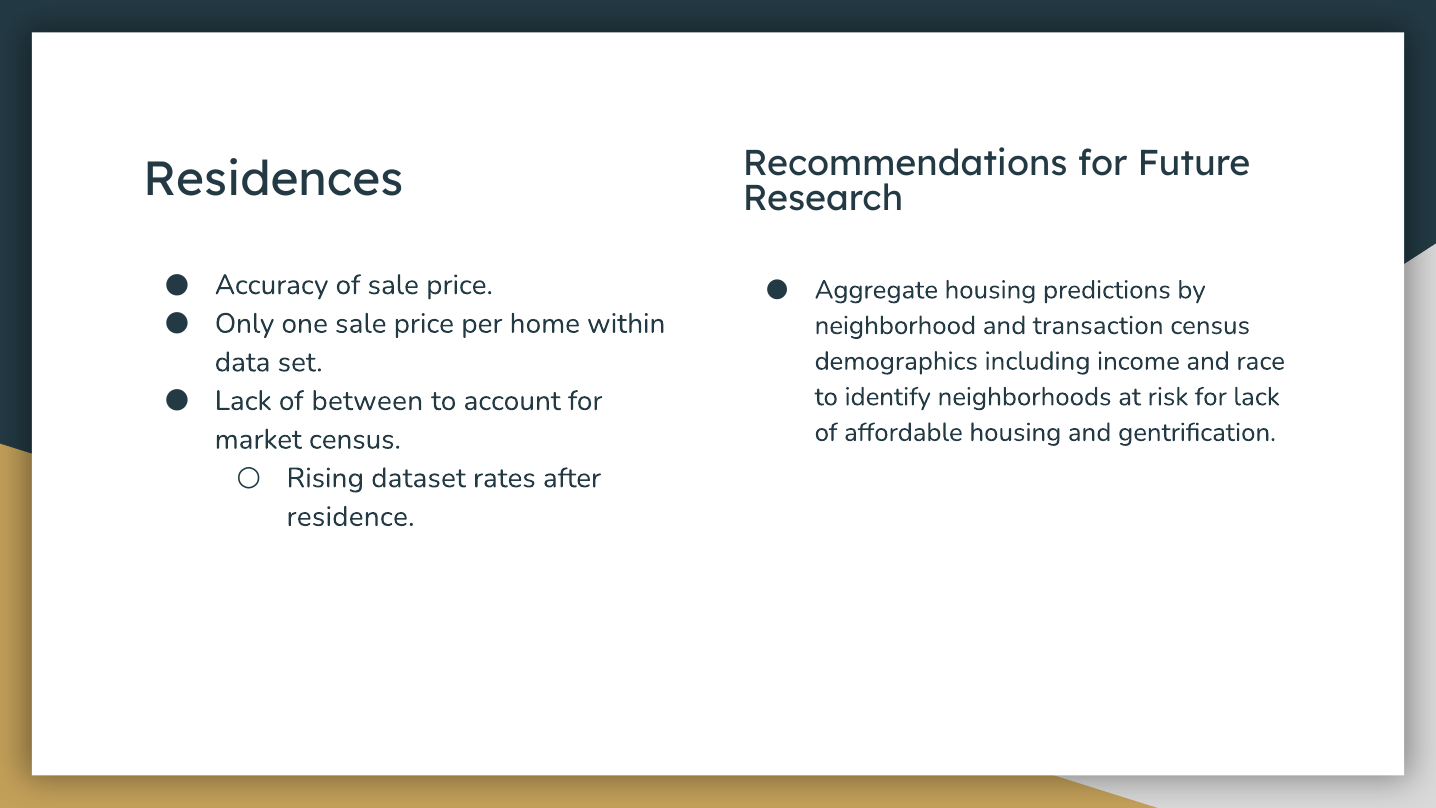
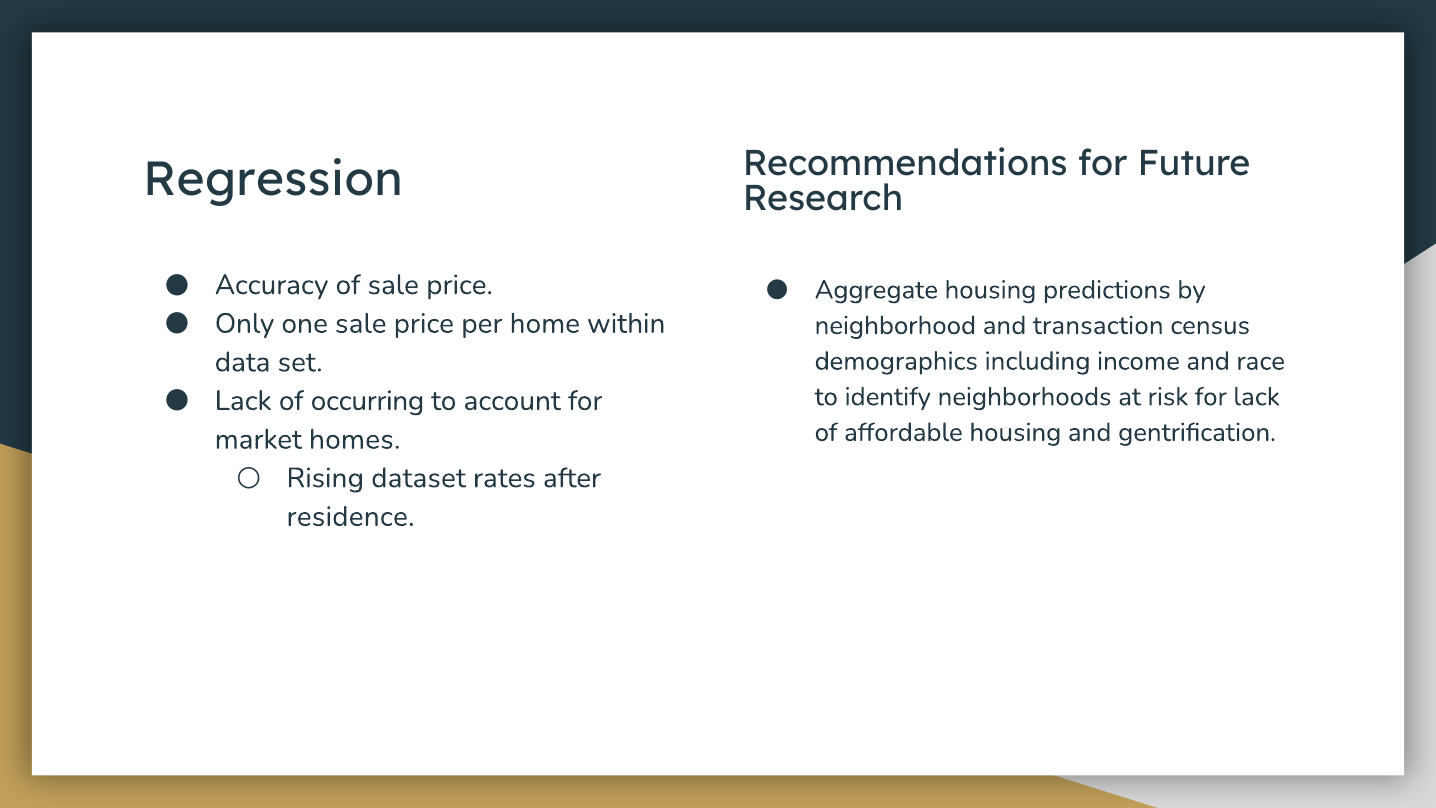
Residences: Residences -> Regression (273, 179)
between: between -> occurring (368, 401)
market census: census -> homes (355, 439)
